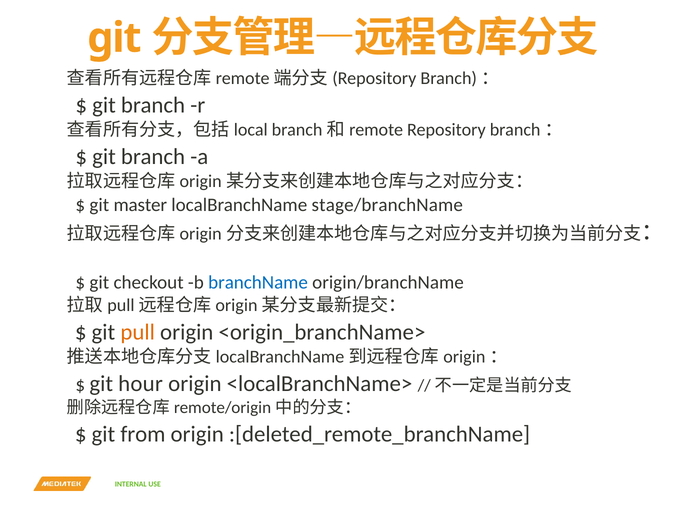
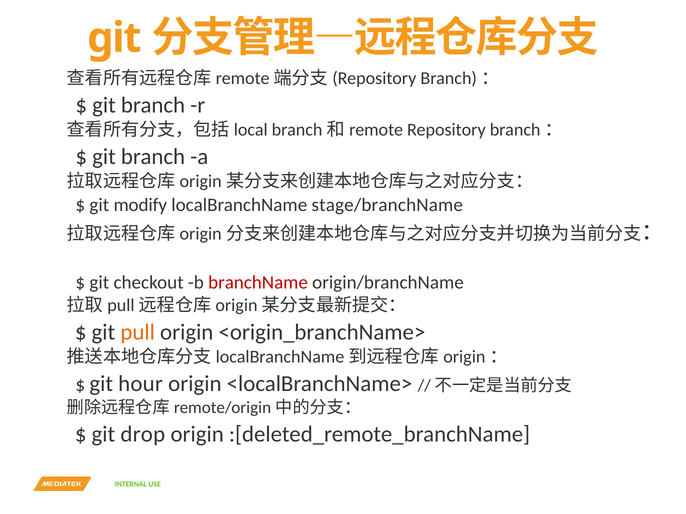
master: master -> modify (140, 205)
branchName colour: blue -> red (258, 283)
from: from -> drop (143, 435)
